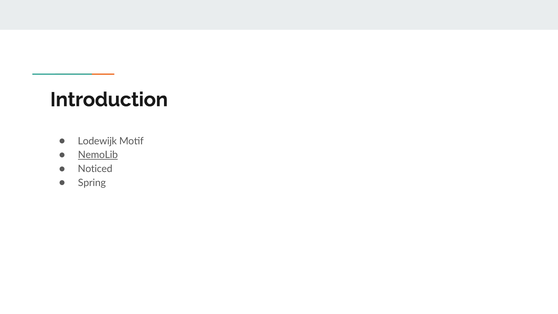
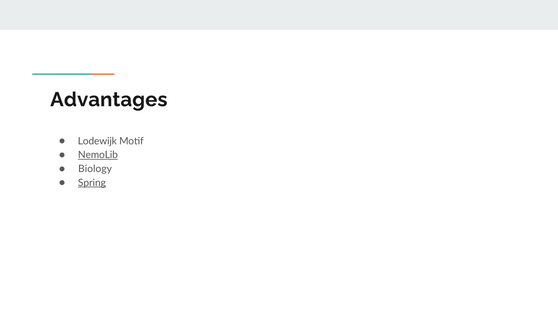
Introduction: Introduction -> Advantages (109, 100)
Noticed: Noticed -> Biology (95, 169)
Spring underline: none -> present (92, 183)
